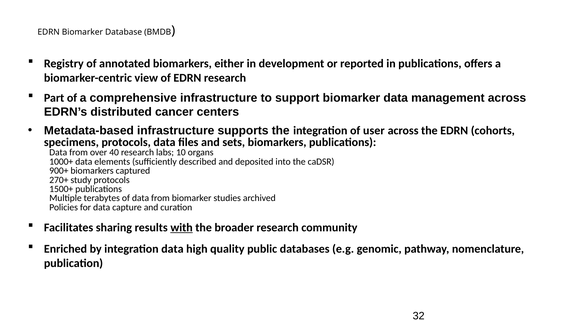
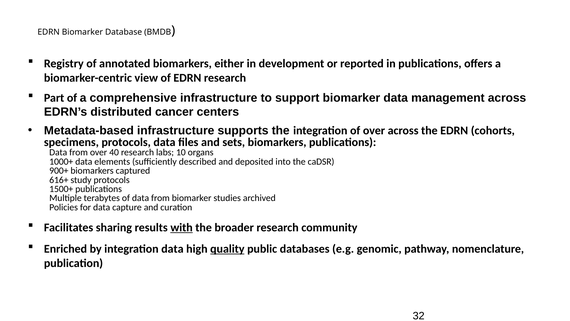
of user: user -> over (374, 131)
270+: 270+ -> 616+ (59, 180)
quality underline: none -> present (227, 249)
